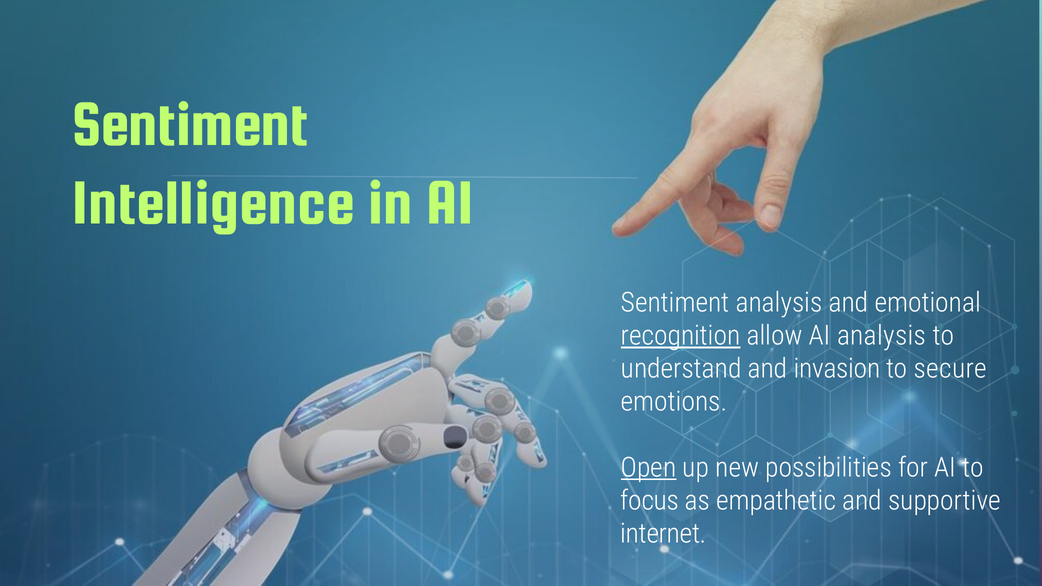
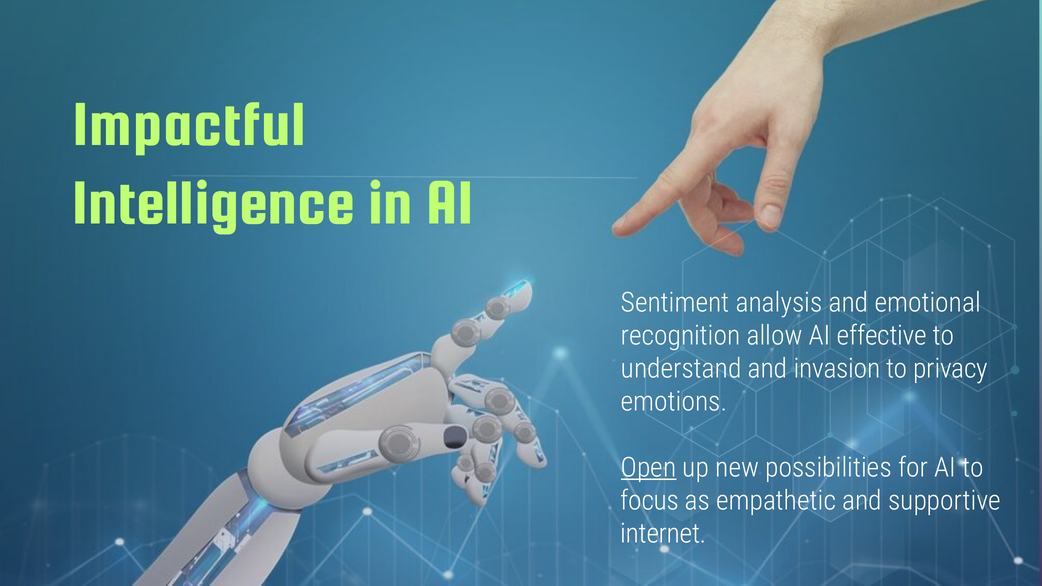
Sentiment: Sentiment -> Impactful (189, 124)
recognition underline: present -> none (681, 336)
AI analysis: analysis -> effective (882, 336)
secure: secure -> privacy (951, 369)
